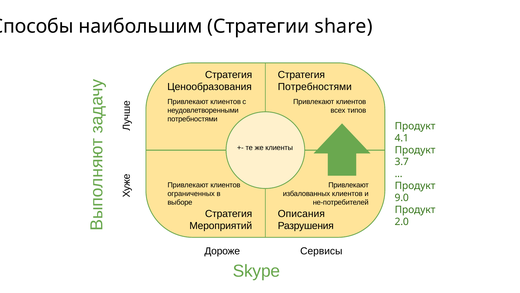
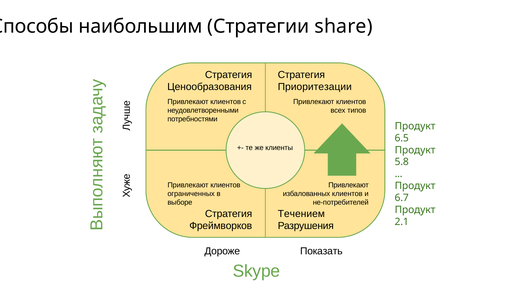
Потребностями: Потребностями -> Приоритезации (315, 87)
4.1: 4.1 -> 6.5 (402, 138)
3.7: 3.7 -> 5.8 (402, 162)
9.0: 9.0 -> 6.7 (402, 197)
Описания: Описания -> Течением (301, 213)
2.0: 2.0 -> 2.1 (402, 221)
Мероприятий: Мероприятий -> Фреймворков (221, 225)
Сервисы: Сервисы -> Показать (321, 251)
